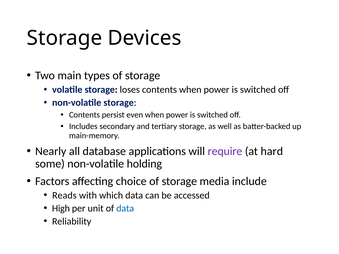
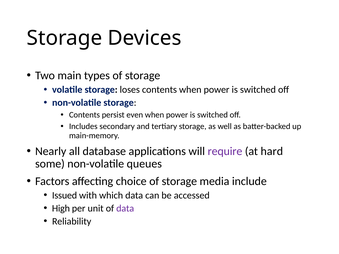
holding: holding -> queues (144, 164)
Reads: Reads -> Issued (65, 195)
data colour: blue -> purple (125, 208)
